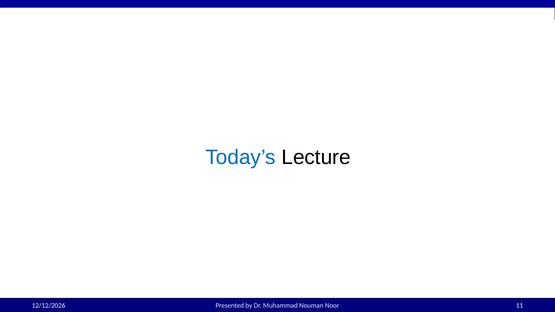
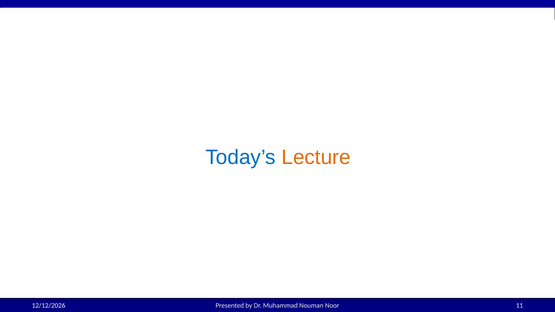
Lecture colour: black -> orange (316, 158)
